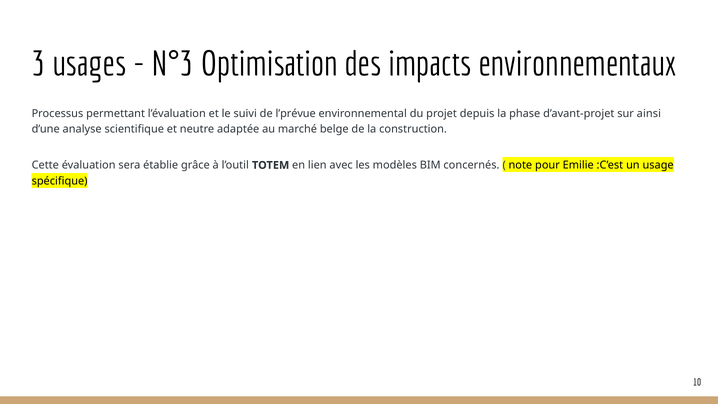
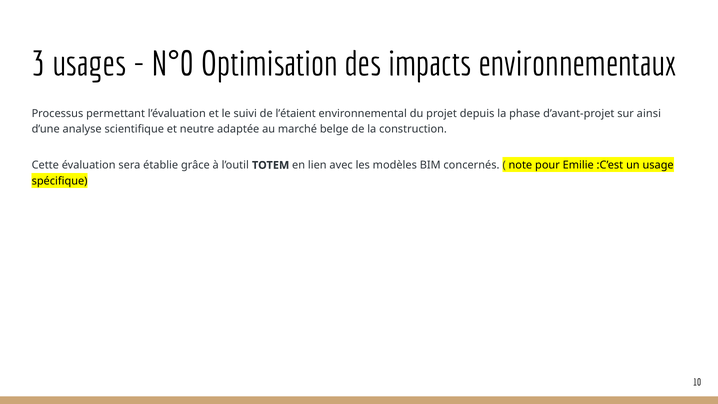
N°3: N°3 -> N°0 (173, 64)
l’prévue: l’prévue -> l’étaient (296, 113)
